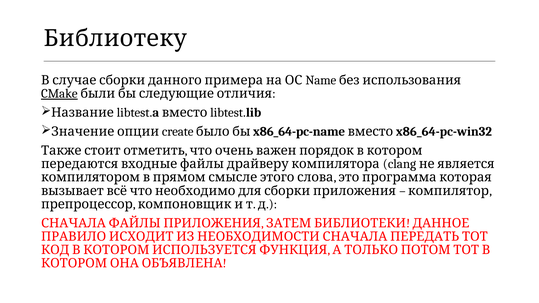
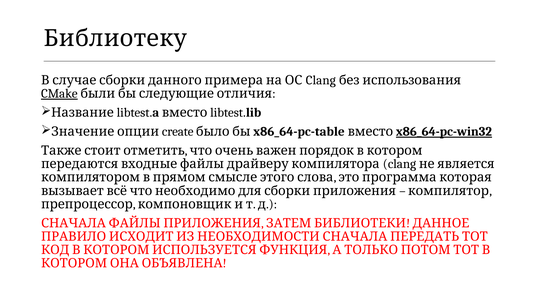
Name: Name -> Clang (321, 80)
x86_64-pc-name: x86_64-pc-name -> x86_64-pc-table (299, 132)
x86_64-pc-win32 underline: none -> present (444, 132)
